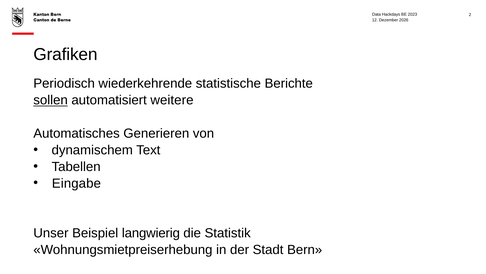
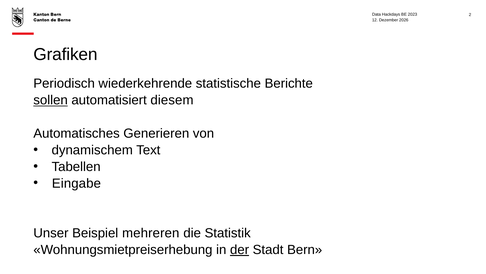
weitere: weitere -> diesem (172, 100)
langwierig: langwierig -> mehreren (151, 233)
der underline: none -> present (240, 249)
